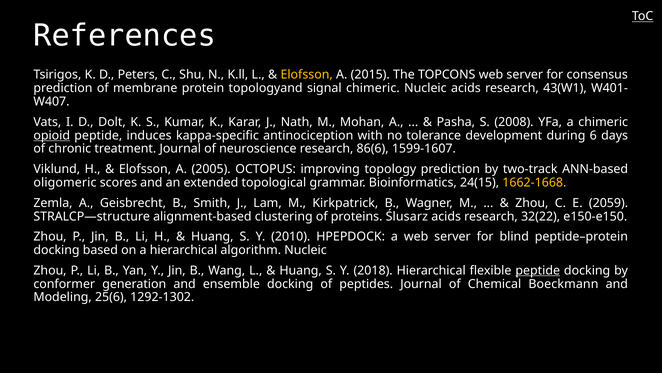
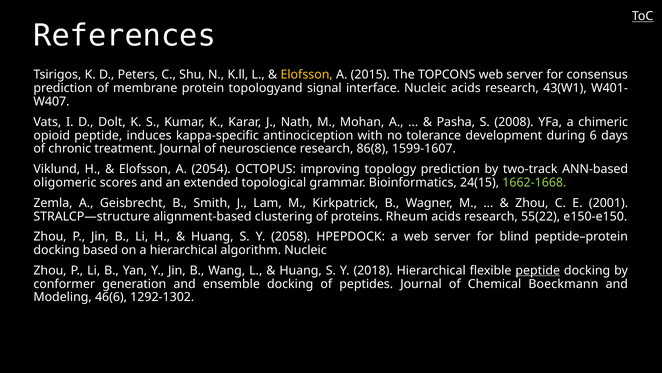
signal chimeric: chimeric -> interface (373, 88)
opioid underline: present -> none (52, 135)
86(6: 86(6 -> 86(8 (373, 149)
2005: 2005 -> 2054 (211, 169)
1662-1668 colour: yellow -> light green (534, 182)
2059: 2059 -> 2001 (609, 203)
Ślusarz: Ślusarz -> Rheum (407, 216)
32(22: 32(22 -> 55(22 (541, 216)
2010: 2010 -> 2058 (291, 236)
25(6: 25(6 -> 46(6 (111, 297)
